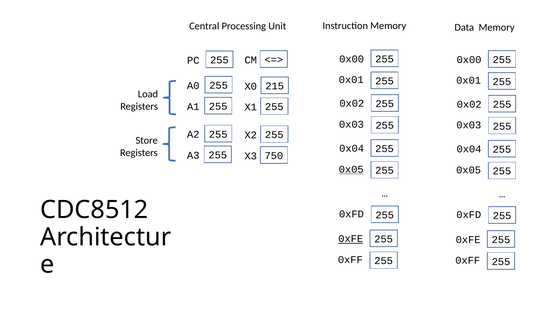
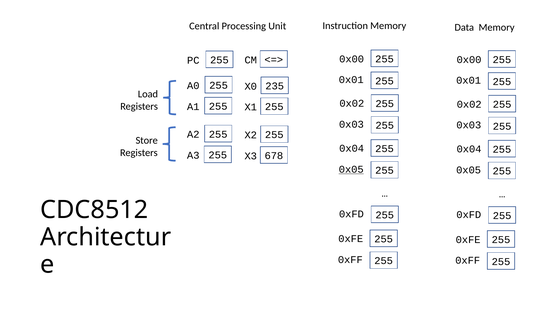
215: 215 -> 235 (275, 86)
750: 750 -> 678 (274, 156)
0xFE underline: present -> none (351, 239)
